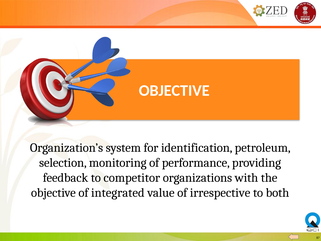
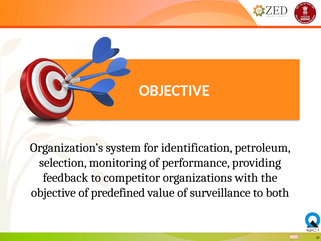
integrated: integrated -> predefined (118, 192)
irrespective: irrespective -> surveillance (220, 192)
